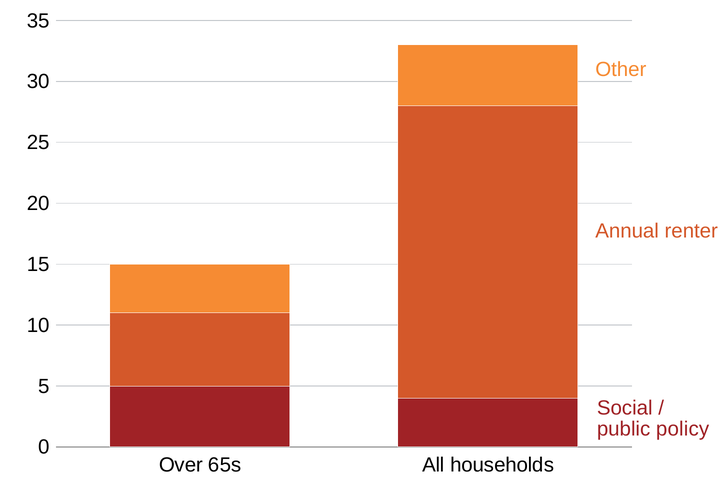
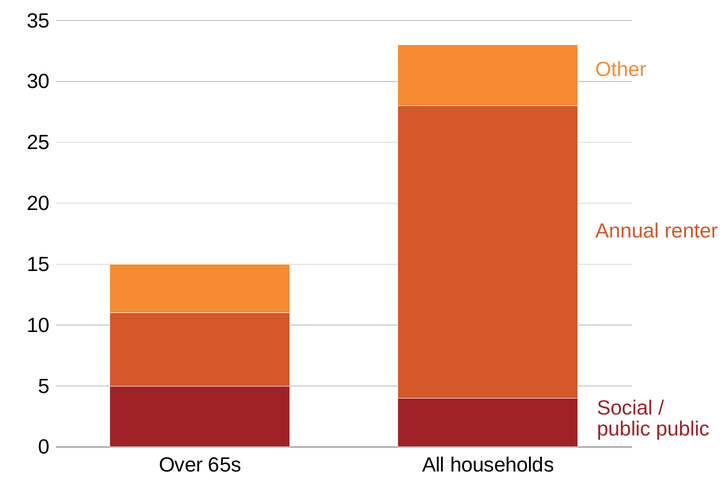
public policy: policy -> public (683, 429)
